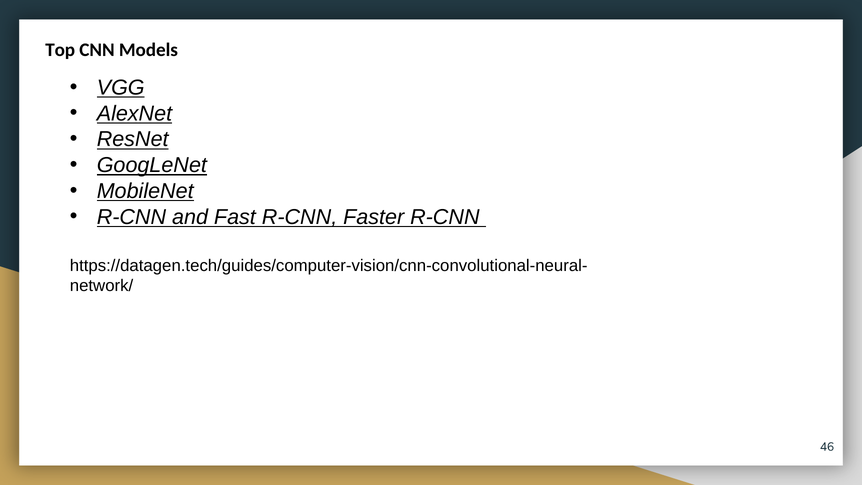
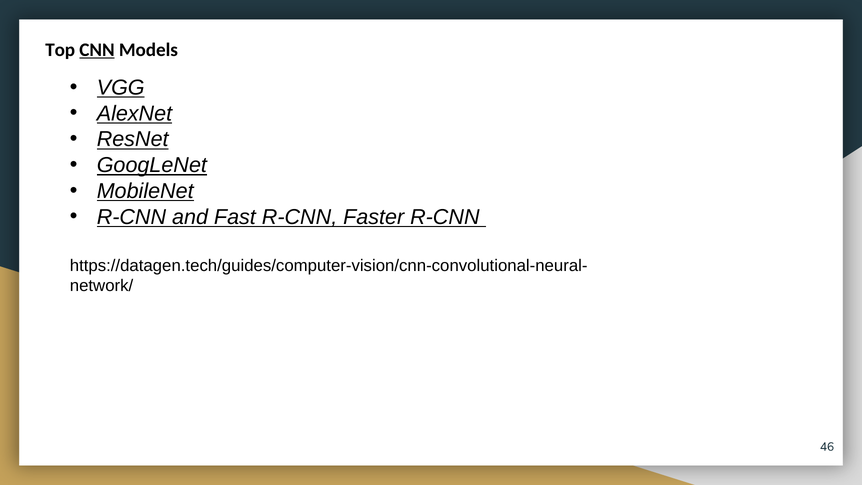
CNN underline: none -> present (97, 50)
